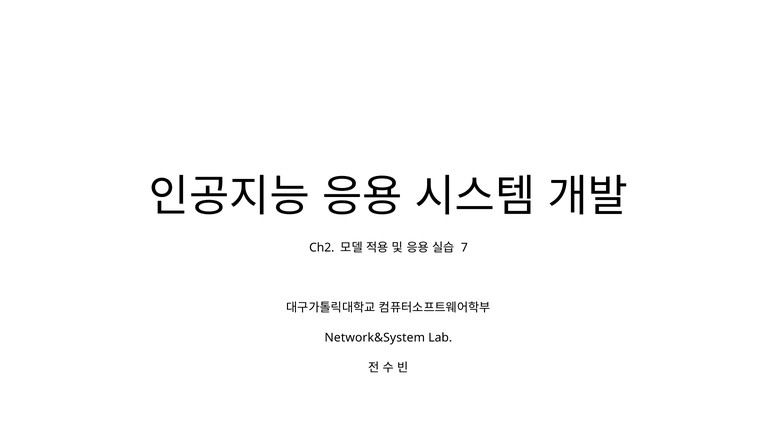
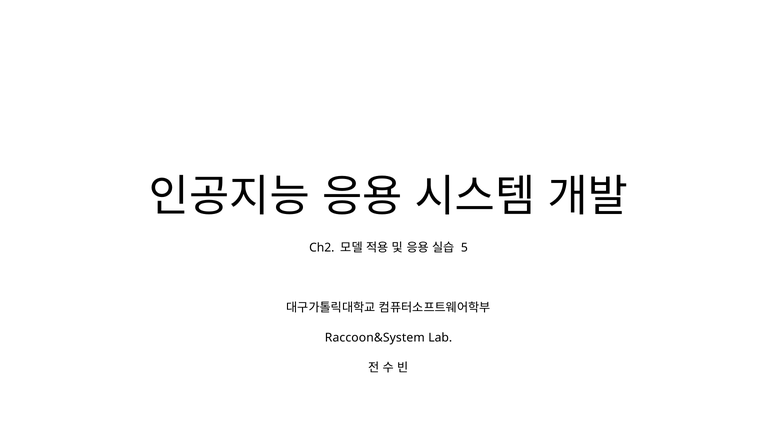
7: 7 -> 5 (464, 248)
Network&System: Network&System -> Raccoon&System (375, 338)
